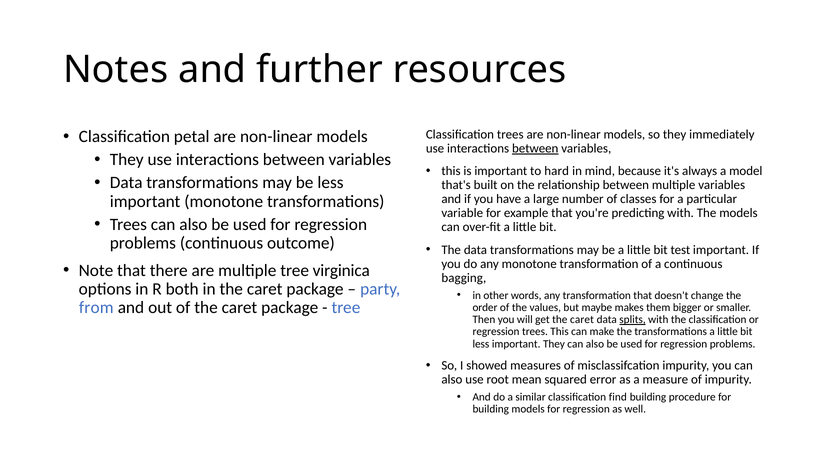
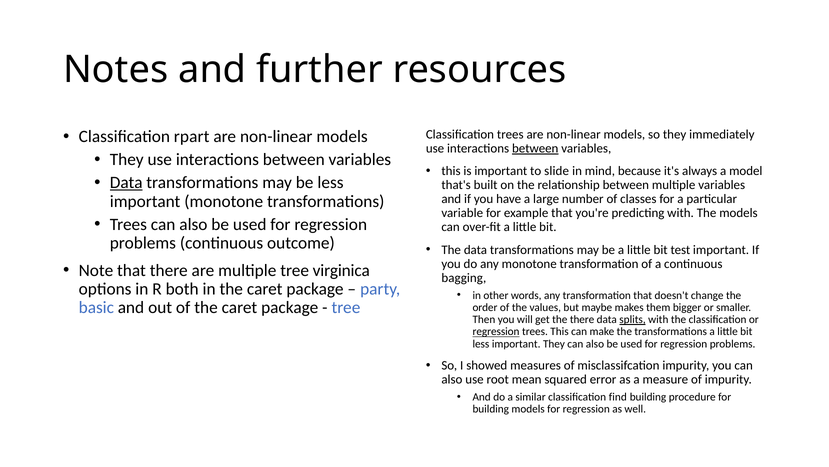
petal: petal -> rpart (192, 136)
hard: hard -> slide (557, 171)
Data underline: none -> present (126, 182)
from: from -> basic (96, 307)
get the caret: caret -> there (582, 319)
regression underline: none -> present (496, 331)
